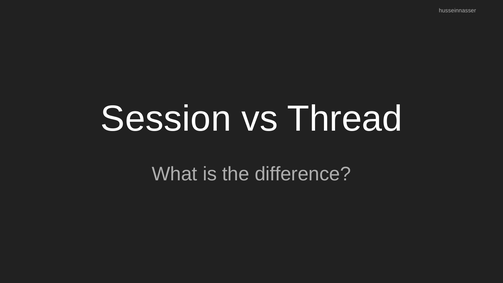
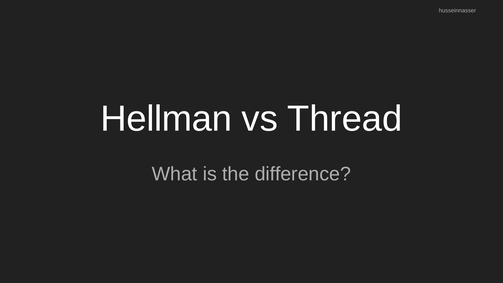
Session: Session -> Hellman (166, 119)
